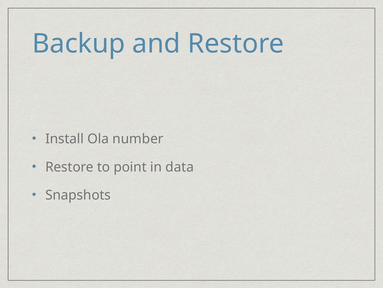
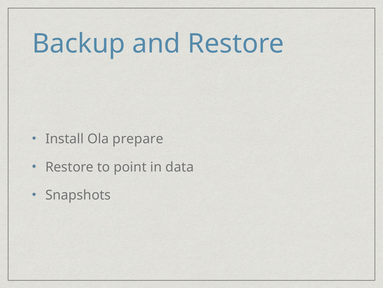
number: number -> prepare (138, 139)
